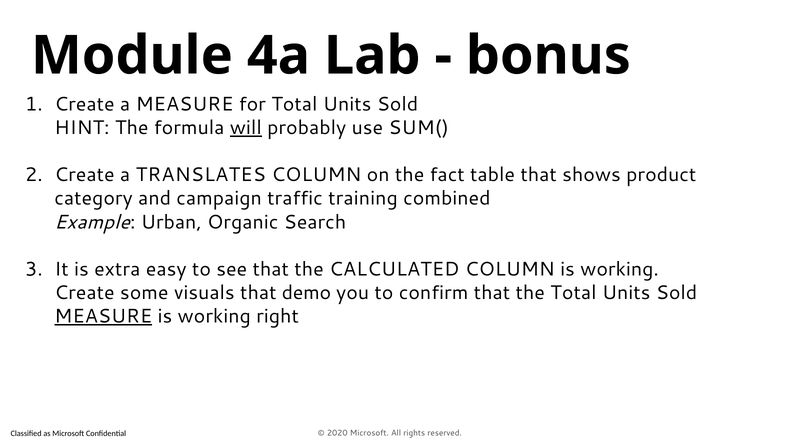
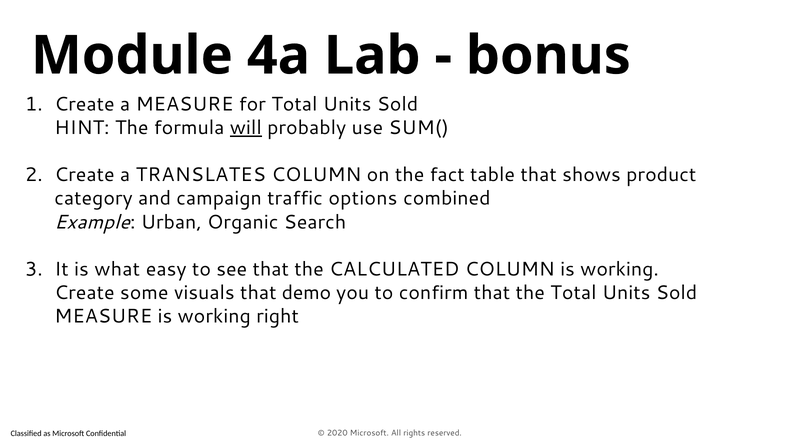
training: training -> options (363, 198)
extra: extra -> what (117, 269)
MEASURE underline: present -> none (103, 316)
